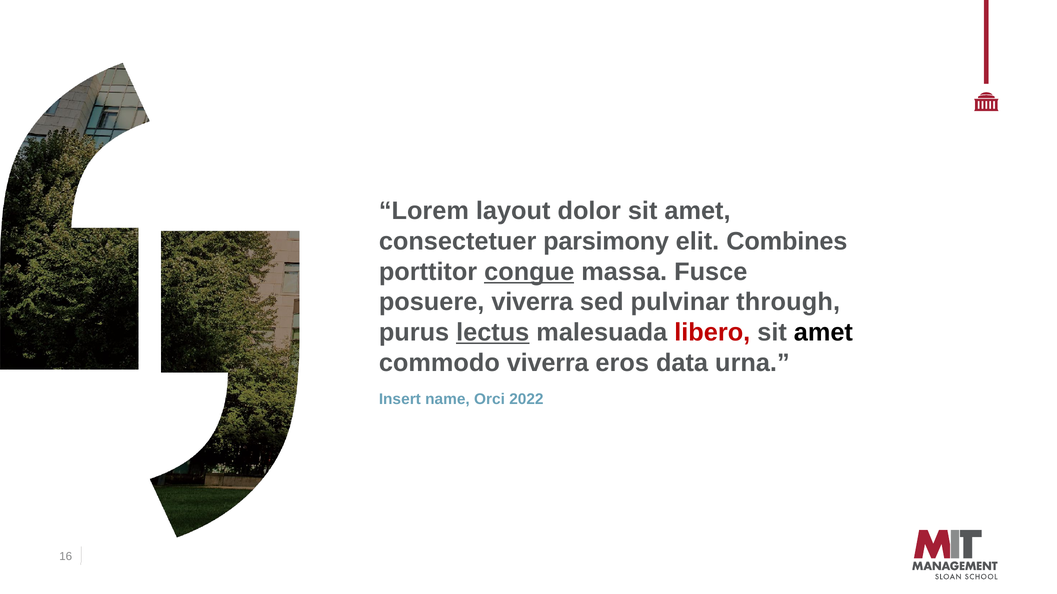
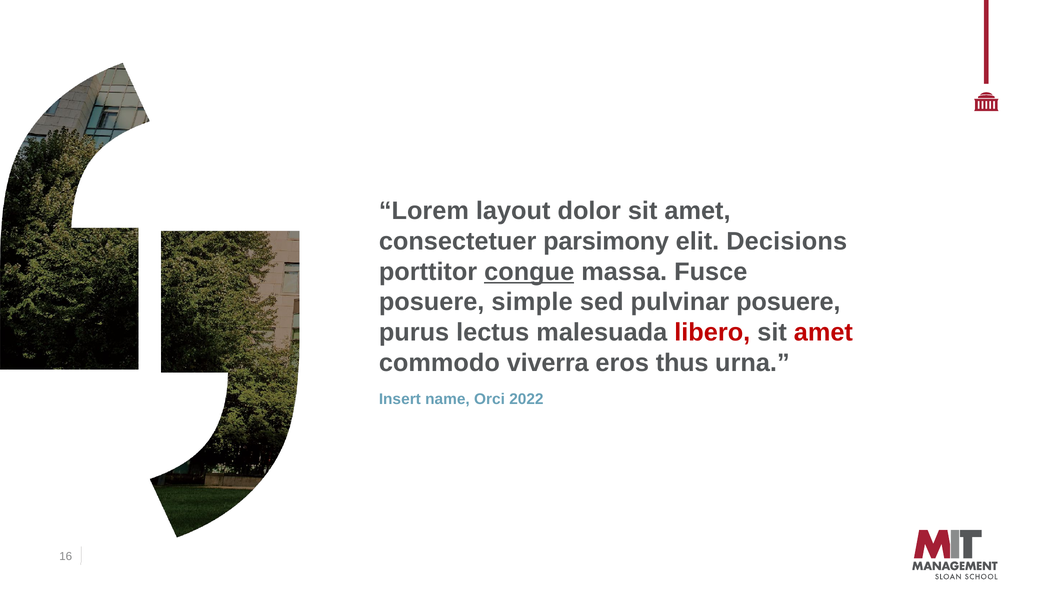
Combines: Combines -> Decisions (787, 242)
posuere viverra: viverra -> simple (532, 302)
pulvinar through: through -> posuere (788, 302)
lectus underline: present -> none (493, 333)
amet colour: black -> red (823, 333)
data: data -> thus (682, 363)
